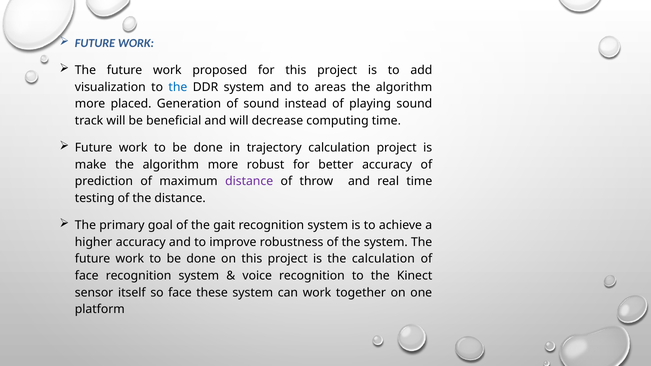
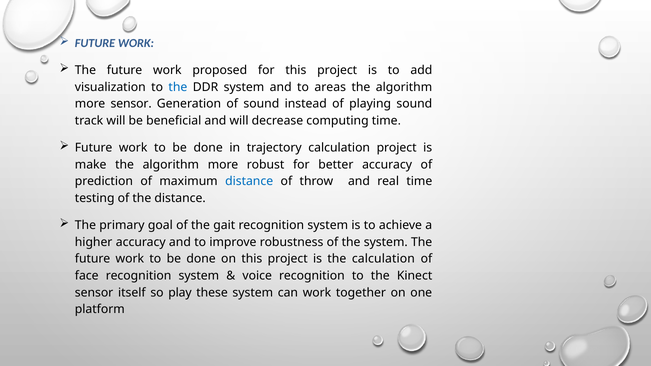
more placed: placed -> sensor (131, 104)
distance colour: purple -> blue (249, 181)
so face: face -> play (180, 293)
